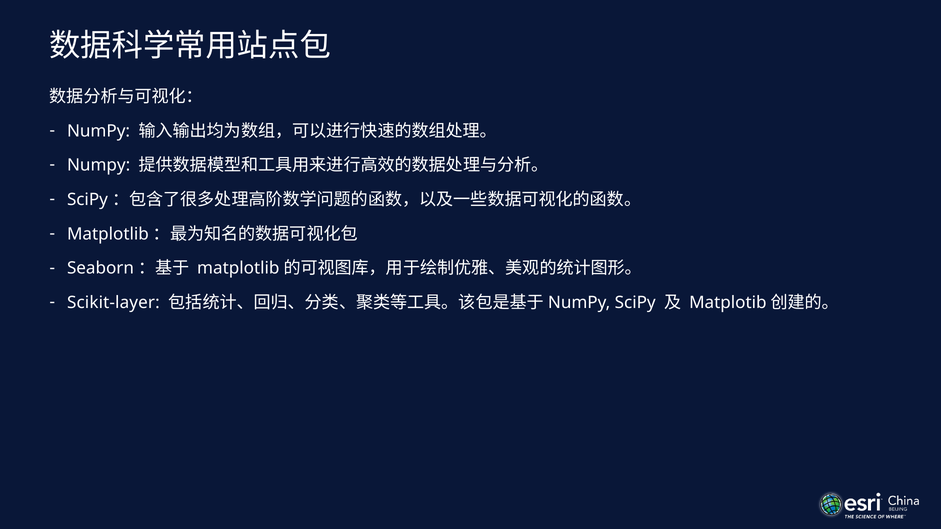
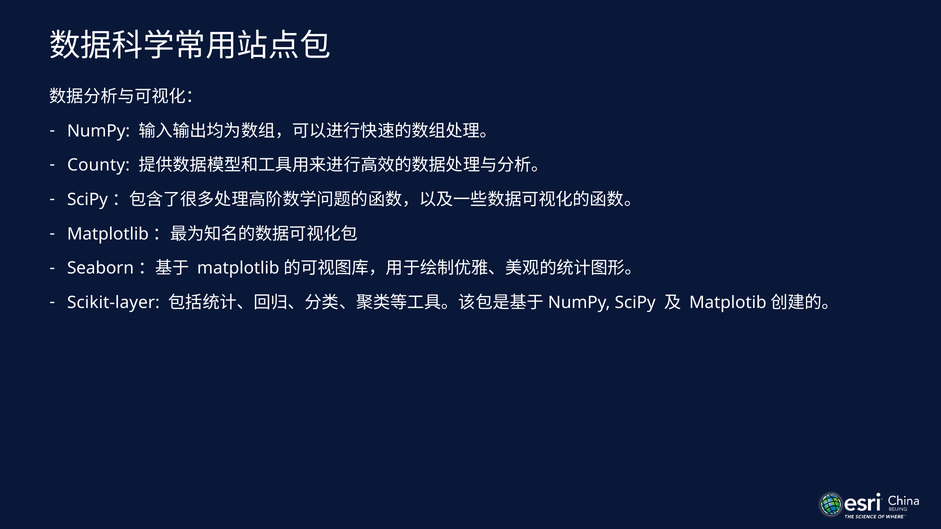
Numpy: Numpy -> County (99, 165)
